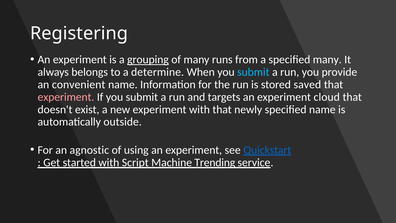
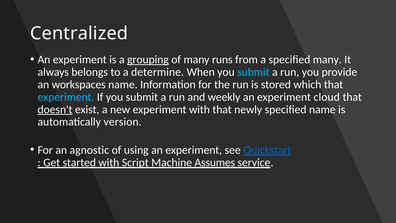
Registering: Registering -> Centralized (79, 33)
convenient: convenient -> workspaces (79, 84)
saved: saved -> which (307, 84)
experiment colour: pink -> light blue (66, 97)
targets: targets -> weekly (224, 97)
doesn't underline: none -> present (55, 109)
outside: outside -> version (123, 122)
Trending: Trending -> Assumes (215, 162)
